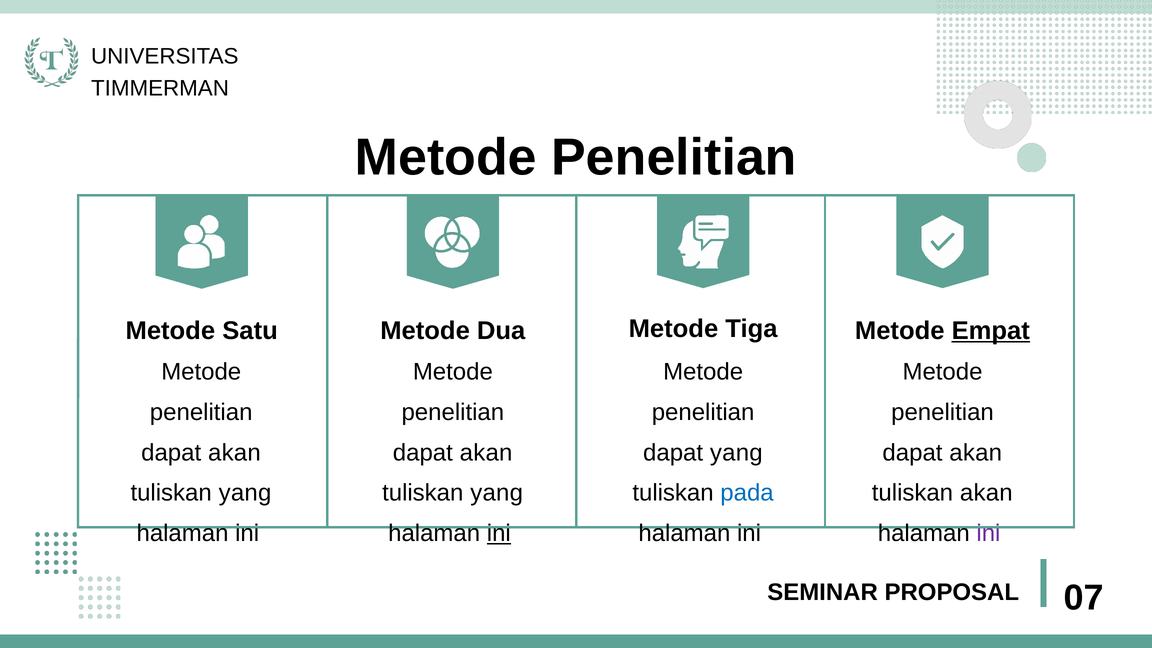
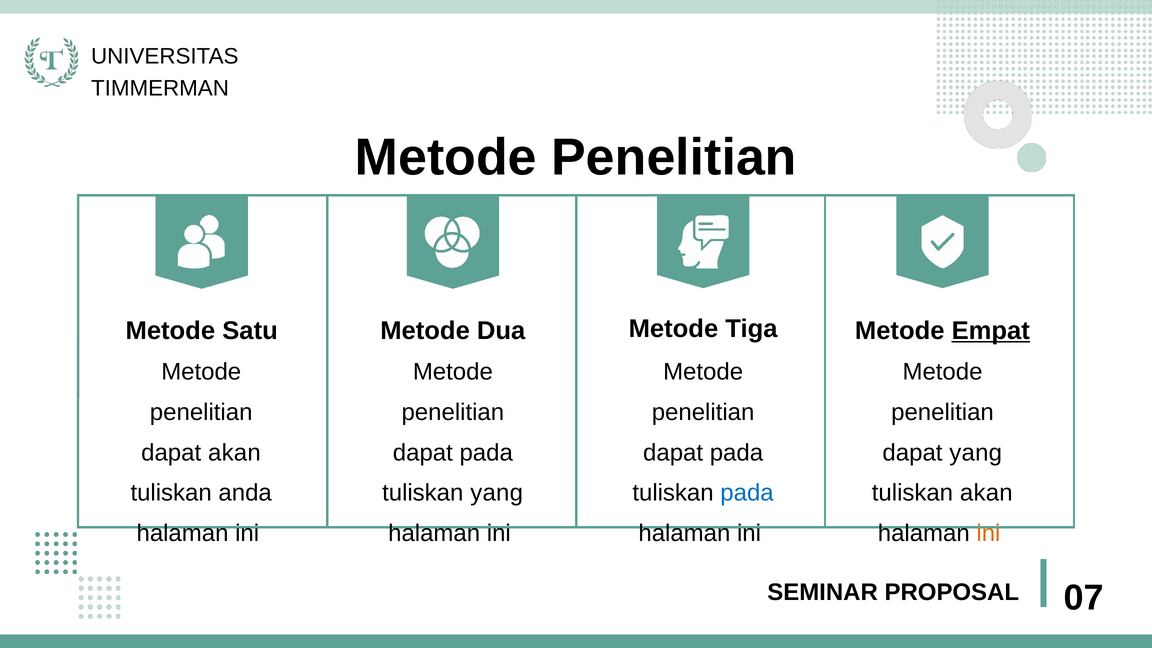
akan: akan -> pada (486, 453)
yang: yang -> pada (736, 453)
akan: akan -> yang (976, 453)
yang: yang -> anda (245, 493)
ini underline: present -> none (499, 533)
ini colour: purple -> orange (988, 533)
